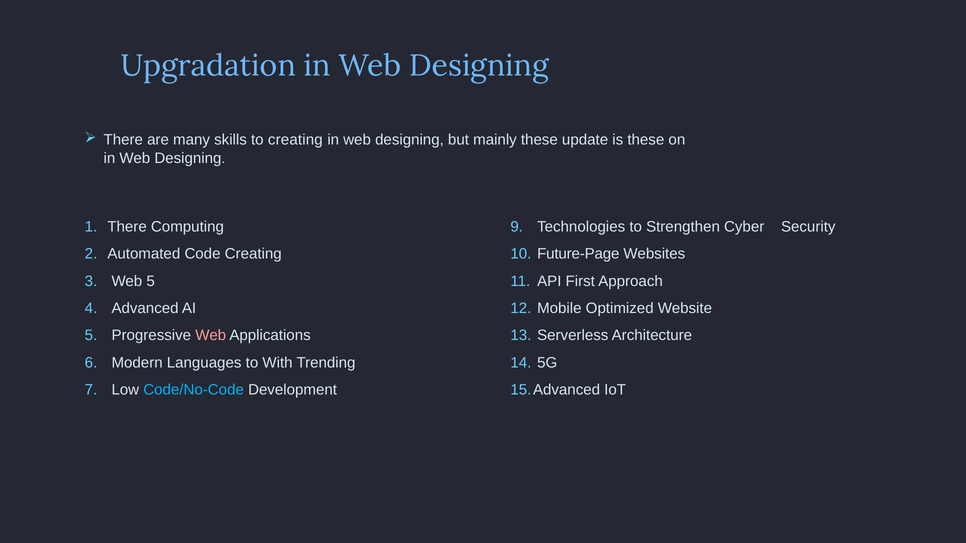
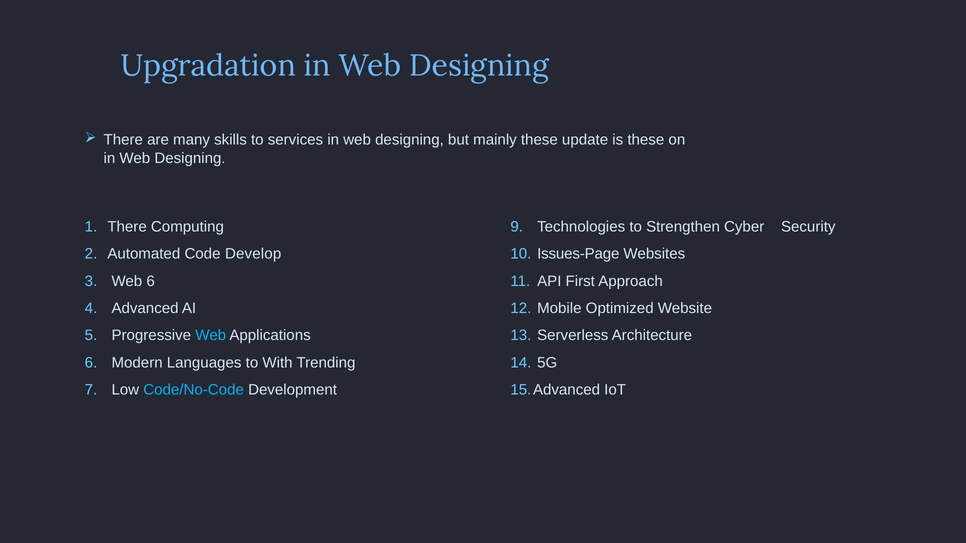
to creating: creating -> services (295, 140)
Code Creating: Creating -> Develop (253, 254)
Future-Page: Future-Page -> Issues-Page (578, 254)
Web 5: 5 -> 6 (151, 281)
Web colour: pink -> light blue (211, 336)
